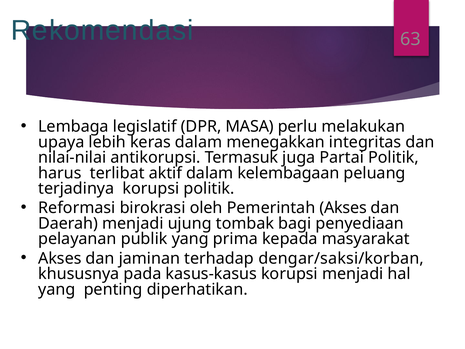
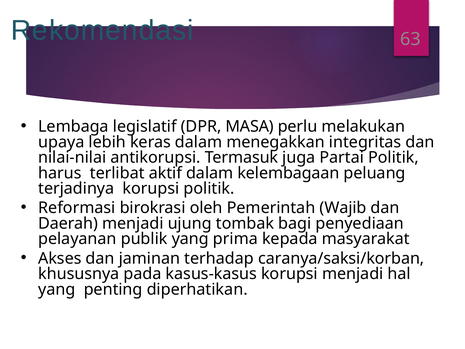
Pemerintah Akses: Akses -> Wajib (343, 208)
dengar/saksi/korban: dengar/saksi/korban -> caranya/saksi/korban (341, 258)
